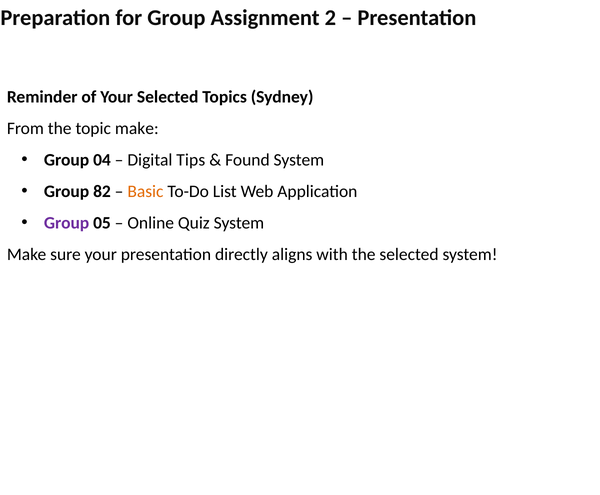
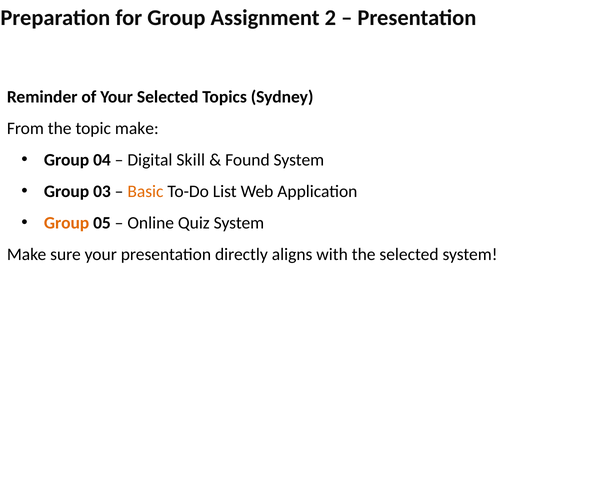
Tips: Tips -> Skill (191, 160)
82: 82 -> 03 (102, 191)
Group colour: purple -> orange (67, 223)
